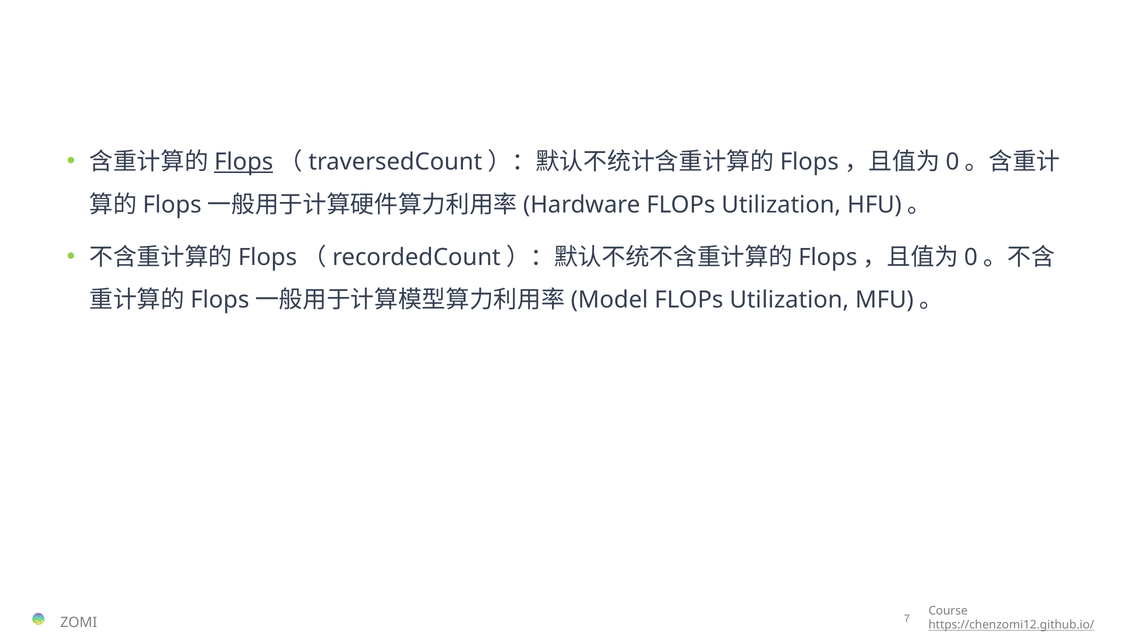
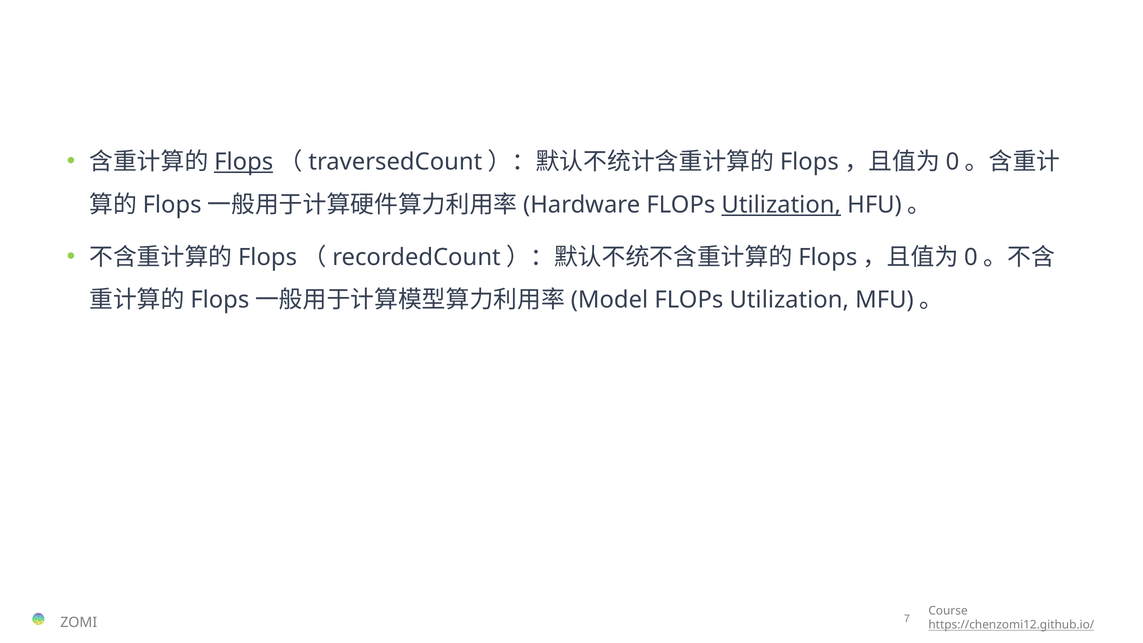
Utilization underline: none -> present (781, 205)
